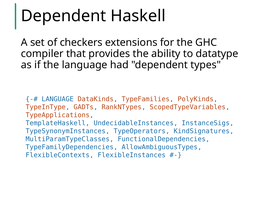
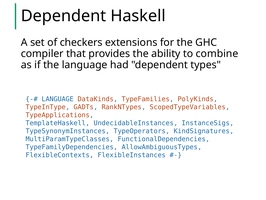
datatype: datatype -> combine (217, 54)
